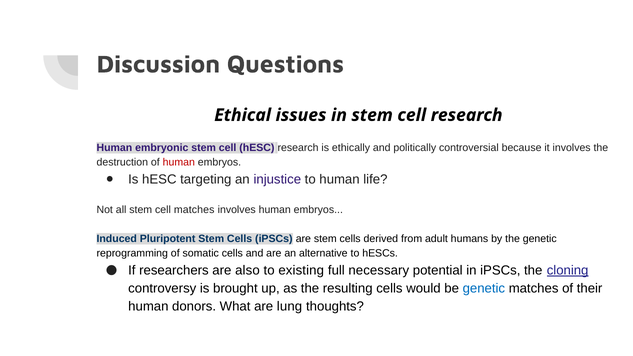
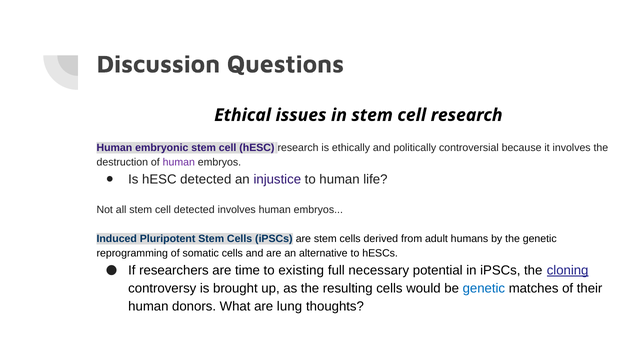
human colour: red -> purple (179, 163)
hESC targeting: targeting -> detected (206, 179)
cell matches: matches -> detected (194, 210)
also: also -> time (247, 270)
